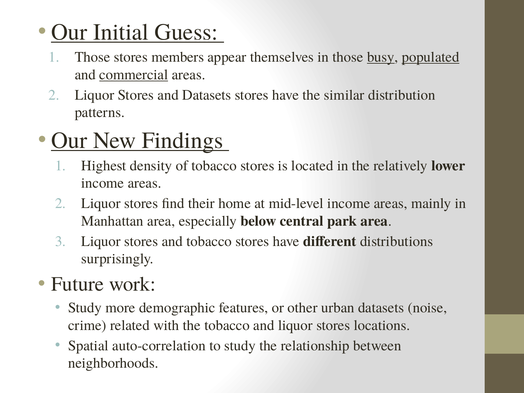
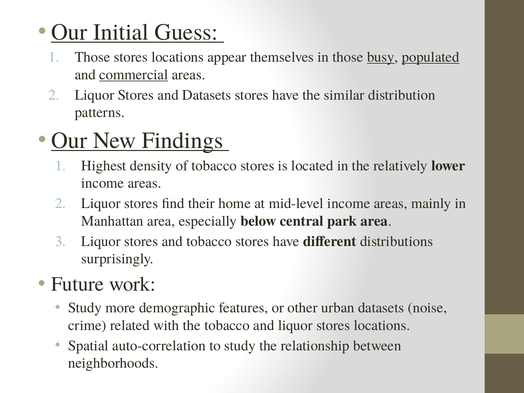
Those stores members: members -> locations (178, 57)
